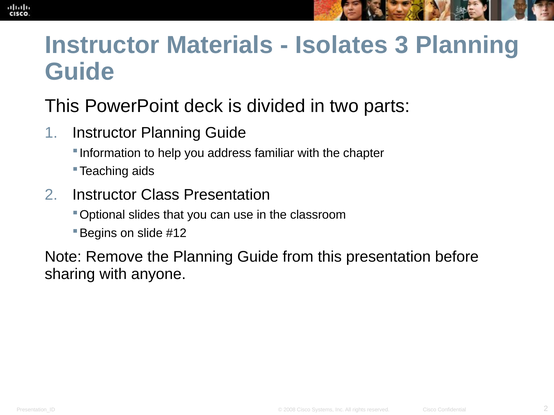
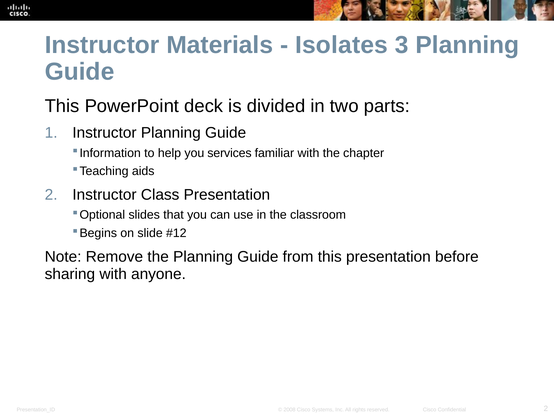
address: address -> services (229, 153)
